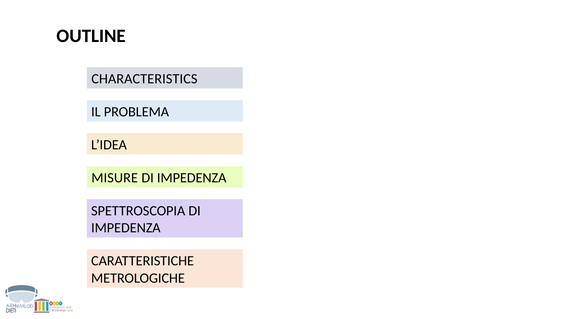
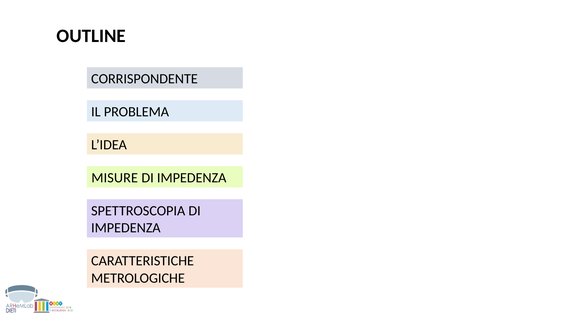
CHARACTERISTICS: CHARACTERISTICS -> CORRISPONDENTE (144, 79)
